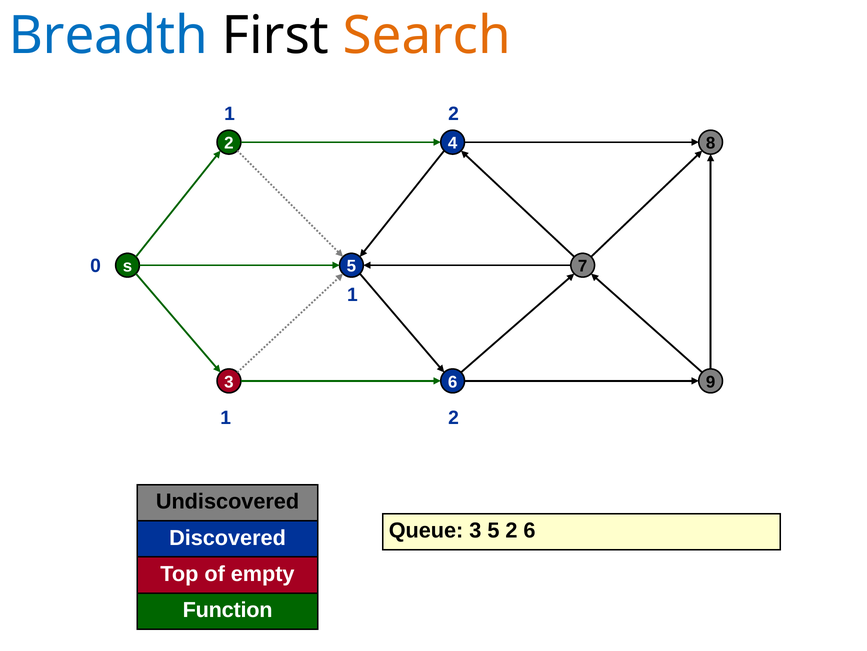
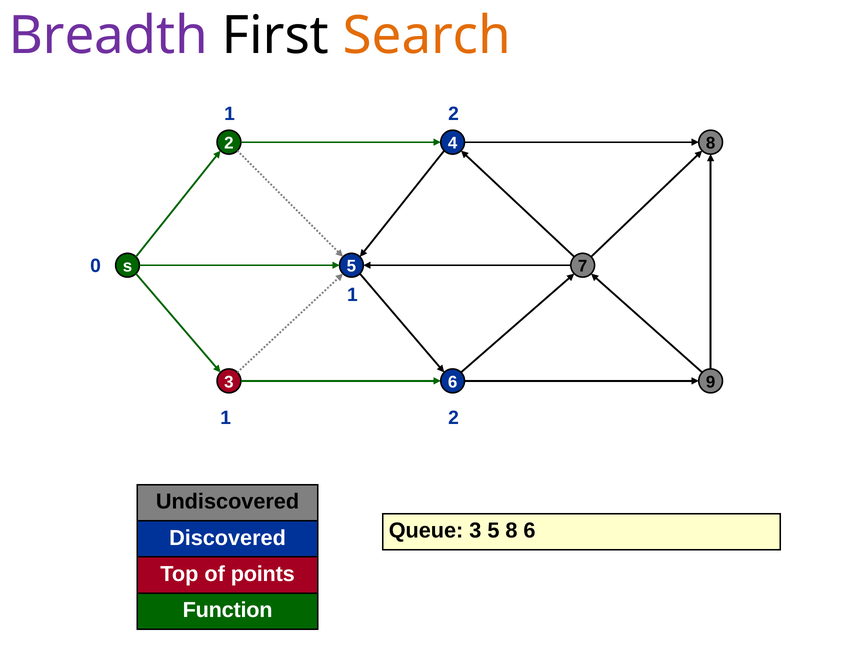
Breadth colour: blue -> purple (108, 36)
5 2: 2 -> 8 (511, 530)
empty: empty -> points (263, 573)
